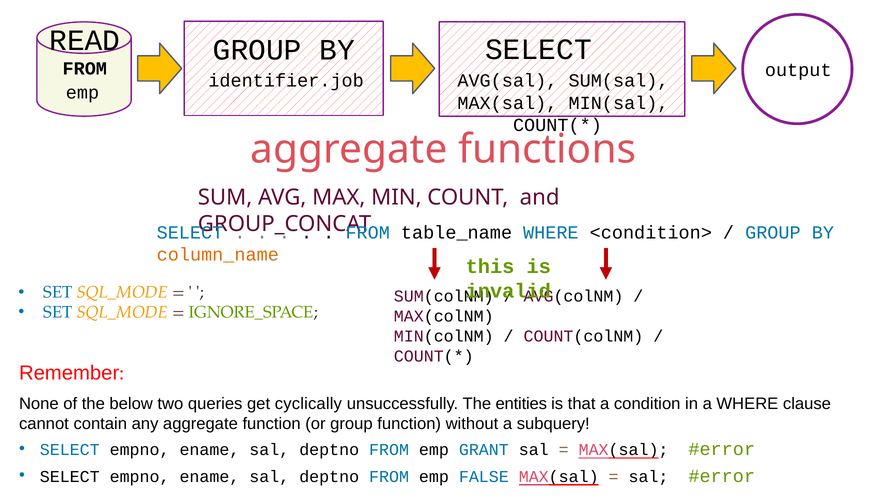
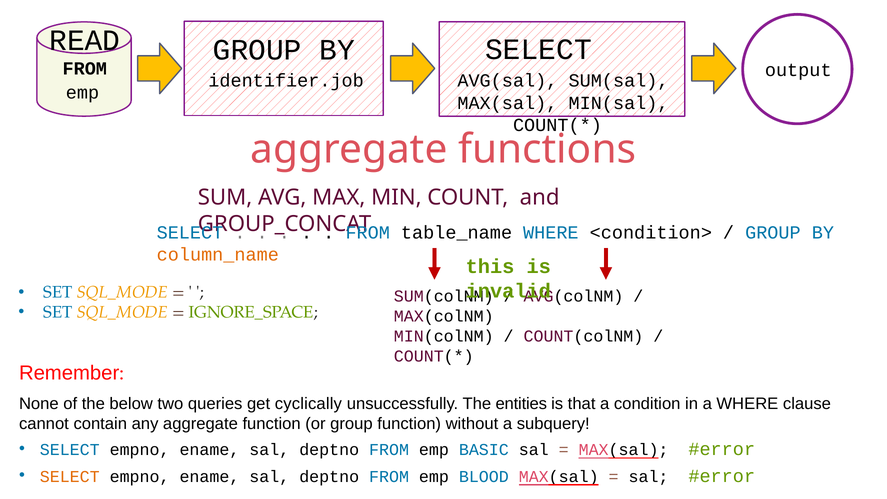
GRANT: GRANT -> BASIC (484, 450)
SELECT colour: black -> orange (70, 477)
FALSE: FALSE -> BLOOD (484, 477)
